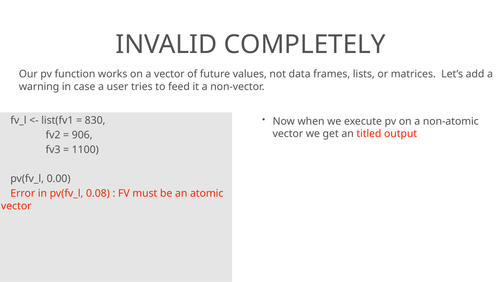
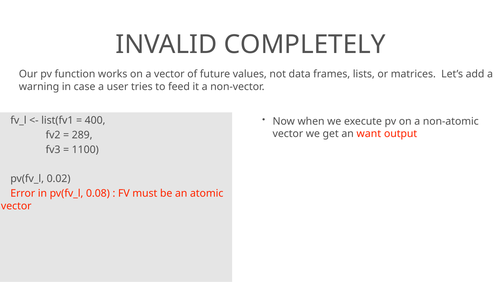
830: 830 -> 400 (95, 120)
titled: titled -> want (369, 134)
906: 906 -> 289 (82, 135)
0.00: 0.00 -> 0.02 (59, 179)
